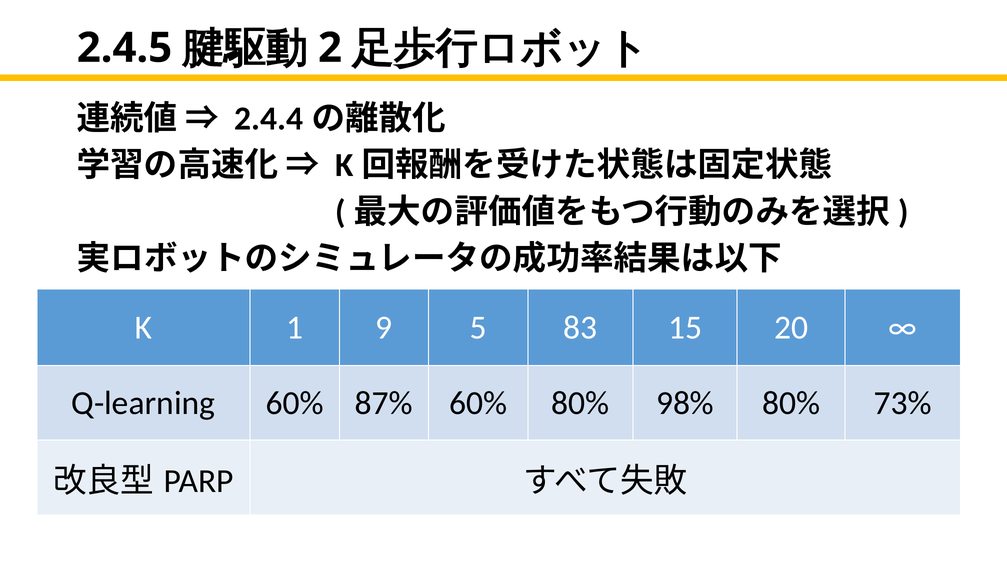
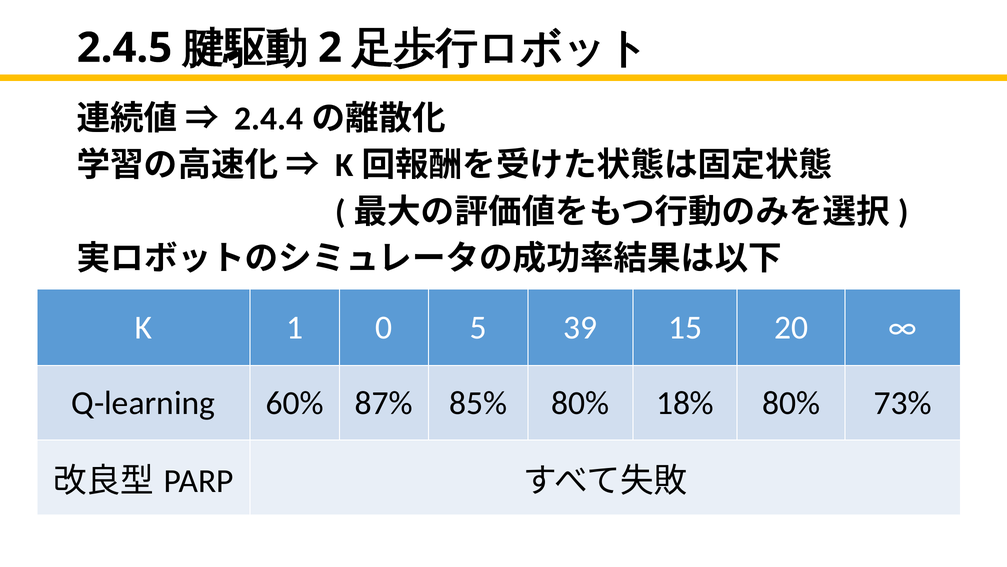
9: 9 -> 0 (384, 327)
83: 83 -> 39 (580, 327)
87% 60%: 60% -> 85% (478, 403)
98%: 98% -> 18% (685, 403)
